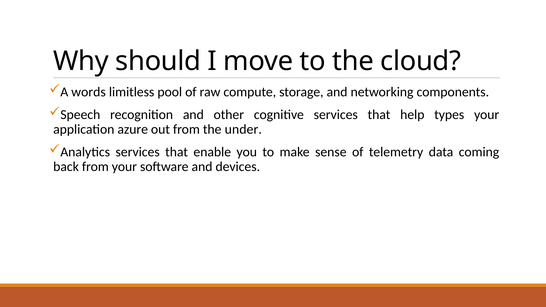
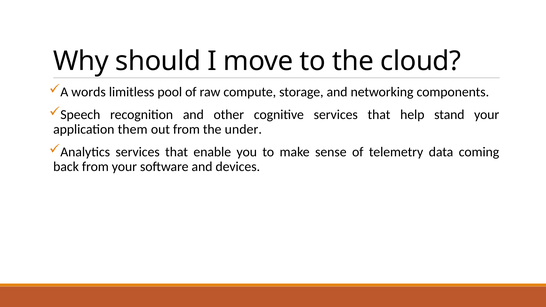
types: types -> stand (449, 115)
azure: azure -> them (133, 129)
